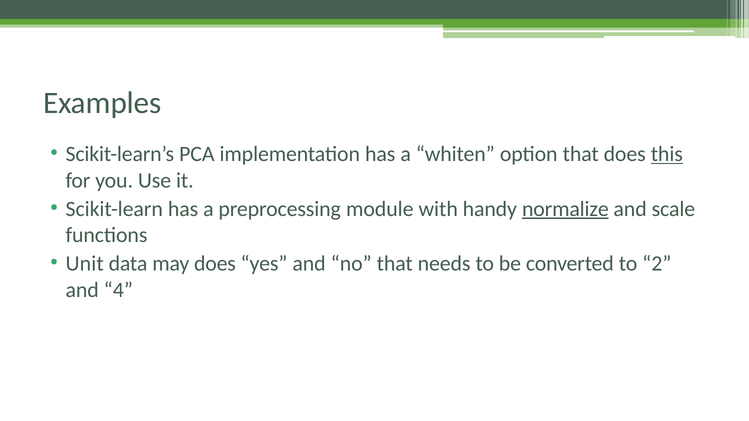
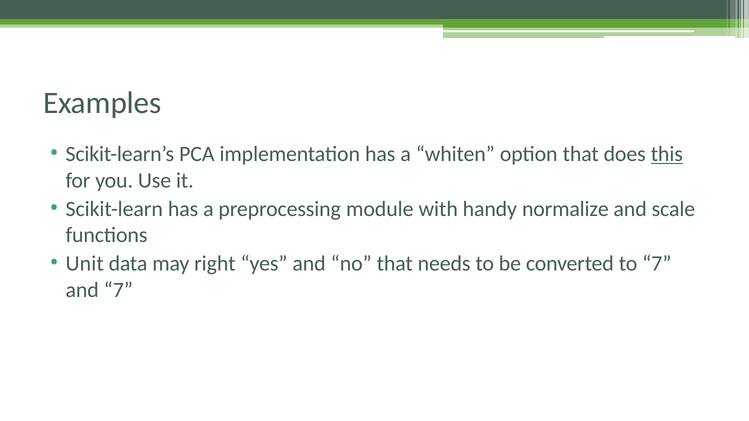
normalize underline: present -> none (565, 209)
may does: does -> right (215, 264)
to 2: 2 -> 7 (657, 264)
and 4: 4 -> 7 (118, 290)
